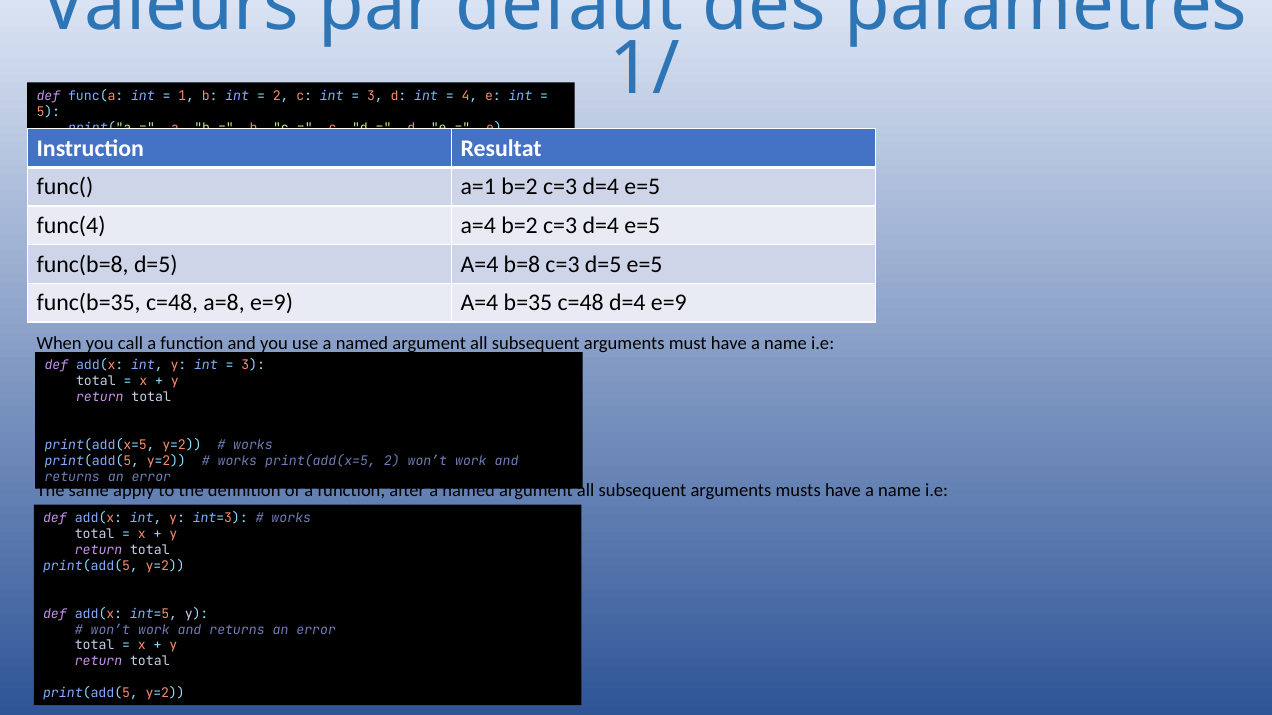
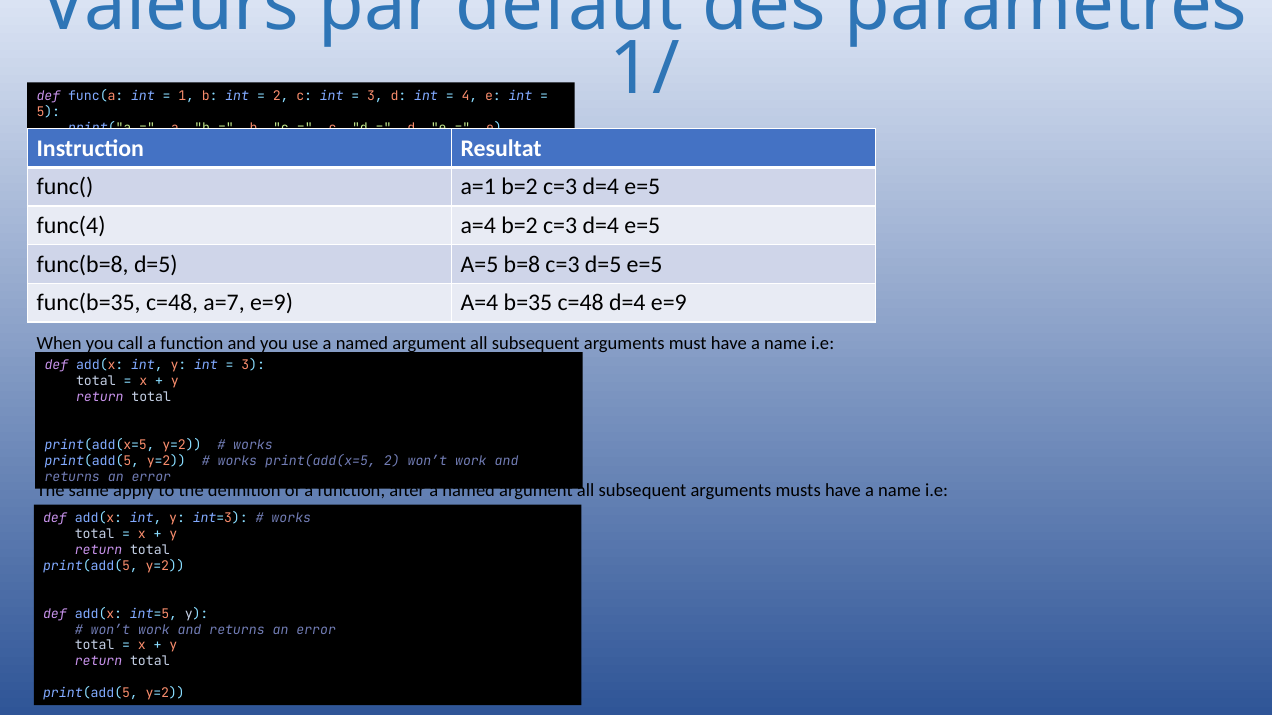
d=5 A=4: A=4 -> A=5 (479, 265)
a=8: a=8 -> a=7 (224, 303)
